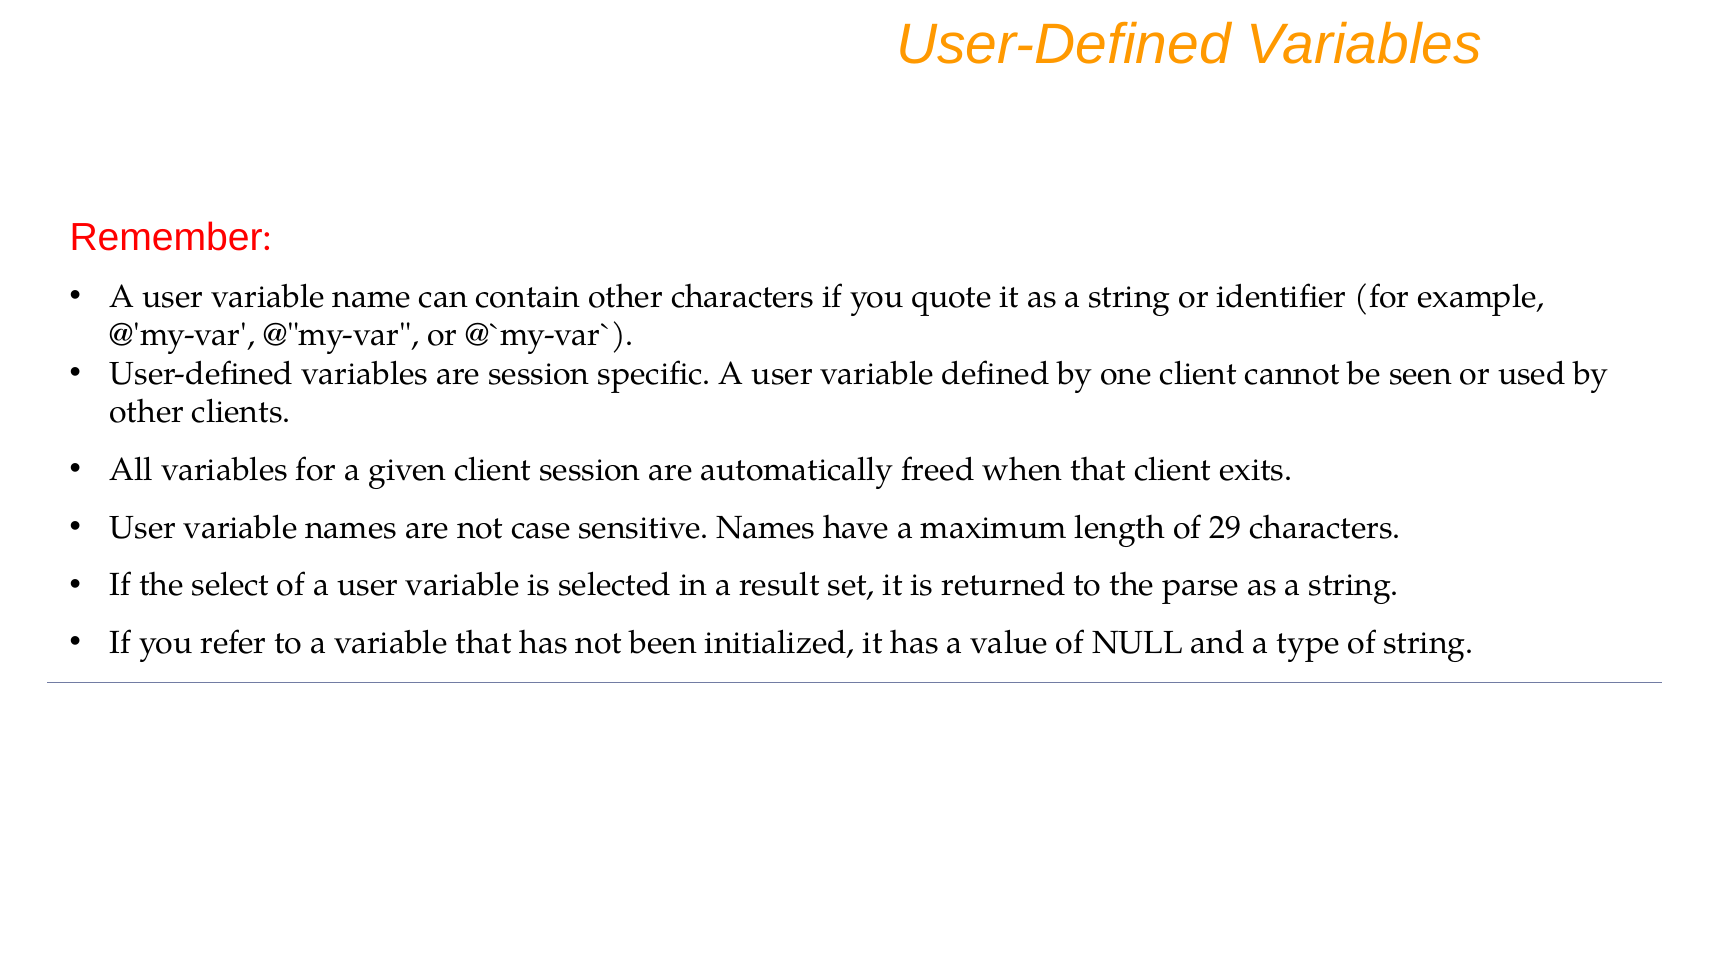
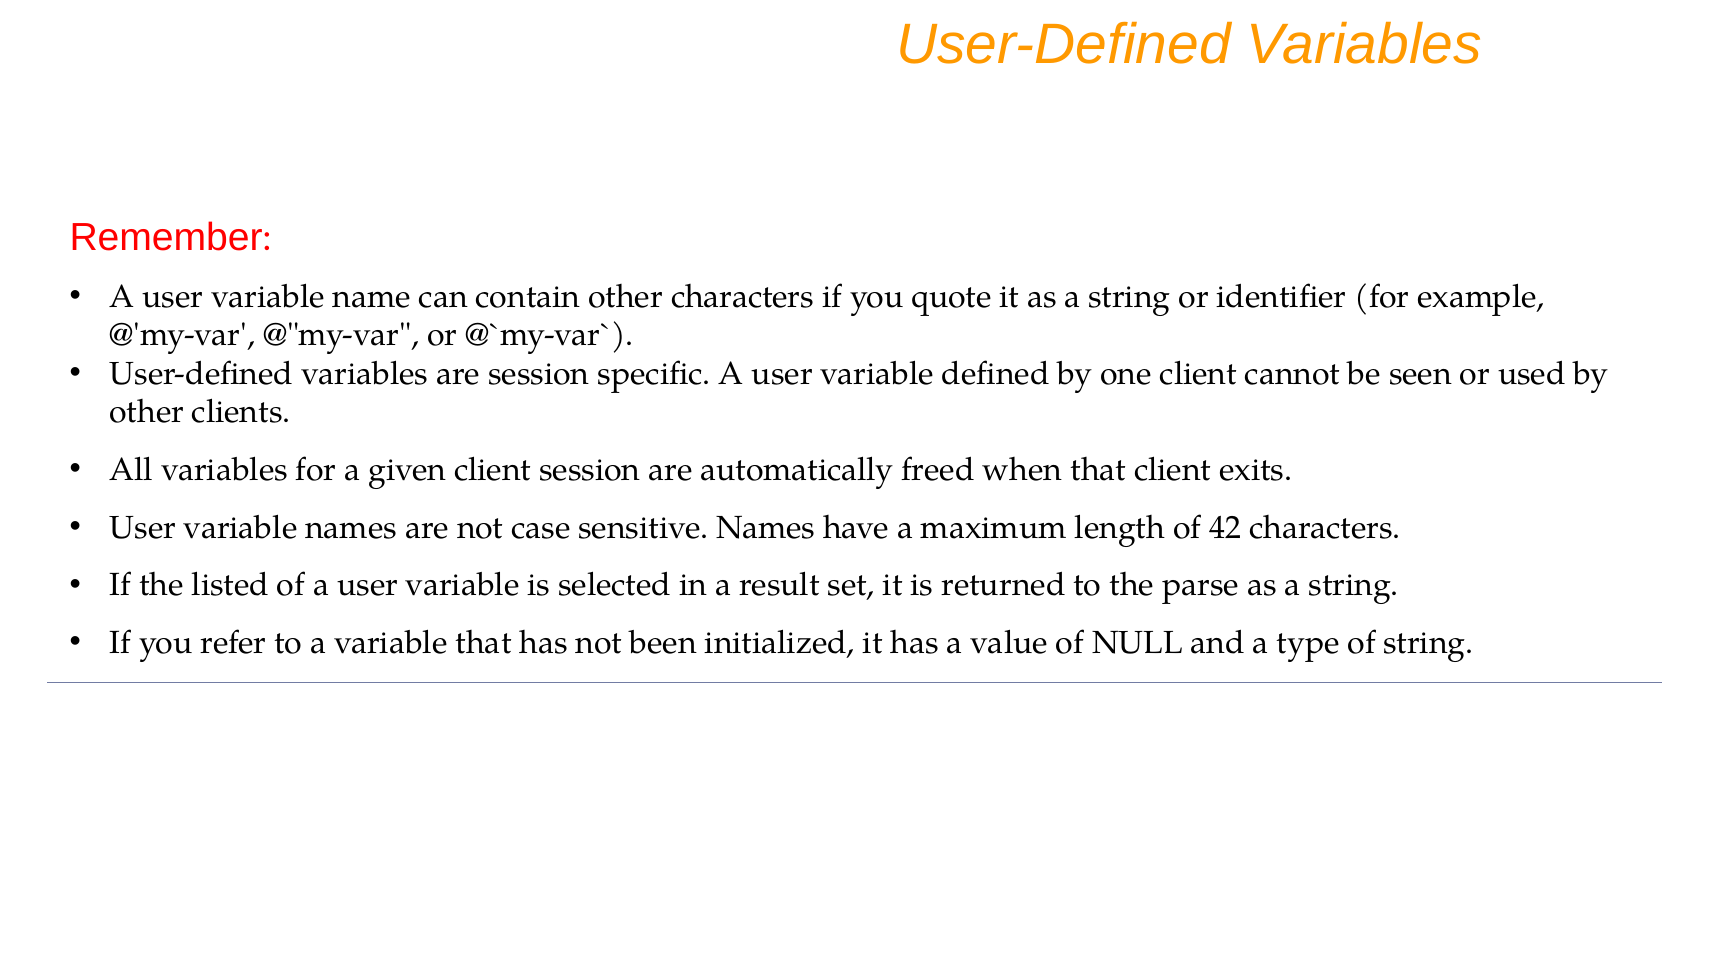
29: 29 -> 42 (1225, 528)
select: select -> listed (230, 585)
